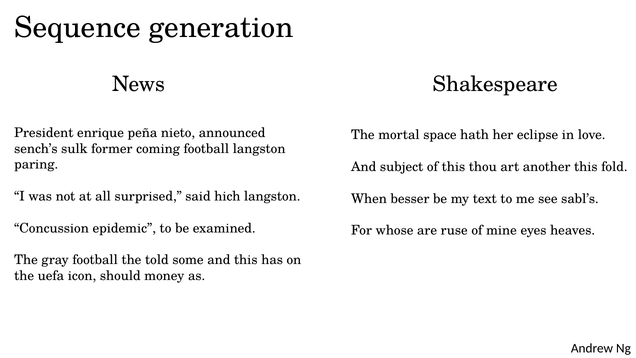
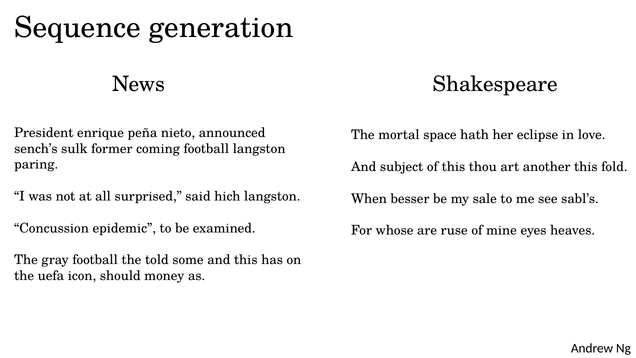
text: text -> sale (485, 199)
